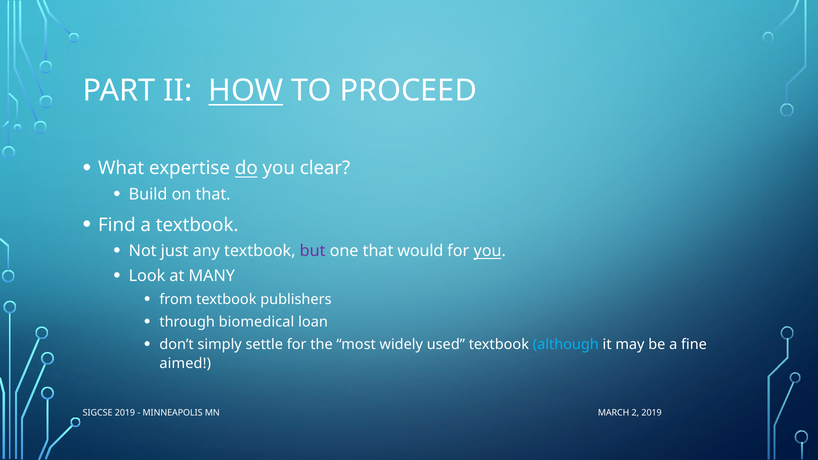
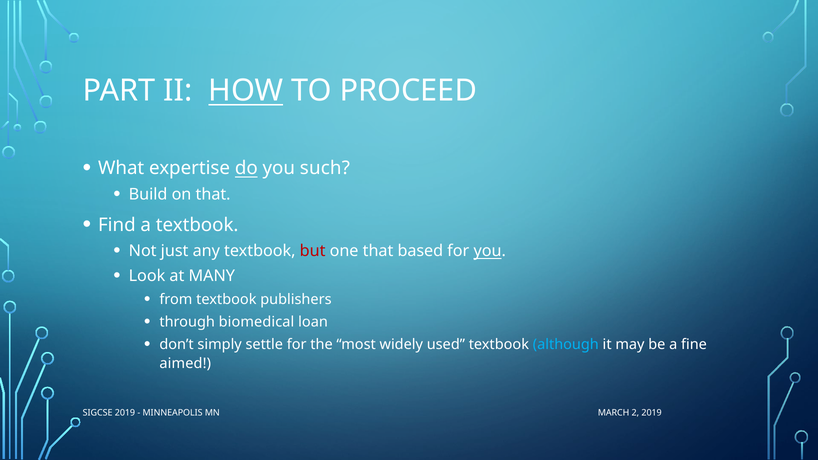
clear: clear -> such (325, 168)
but colour: purple -> red (313, 251)
would: would -> based (420, 251)
